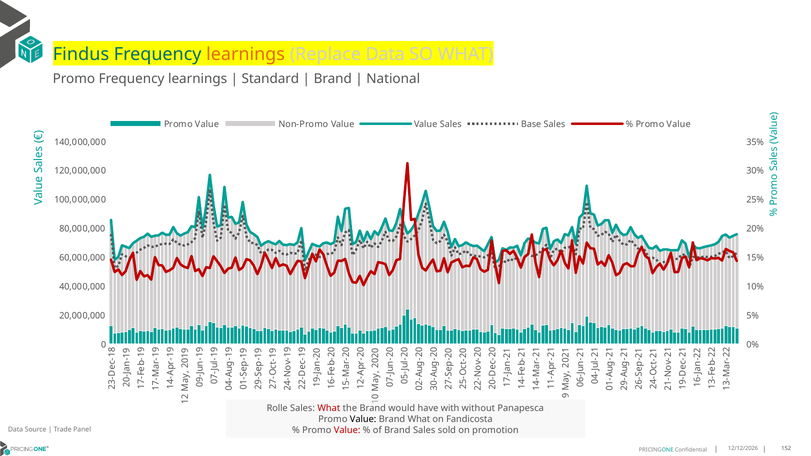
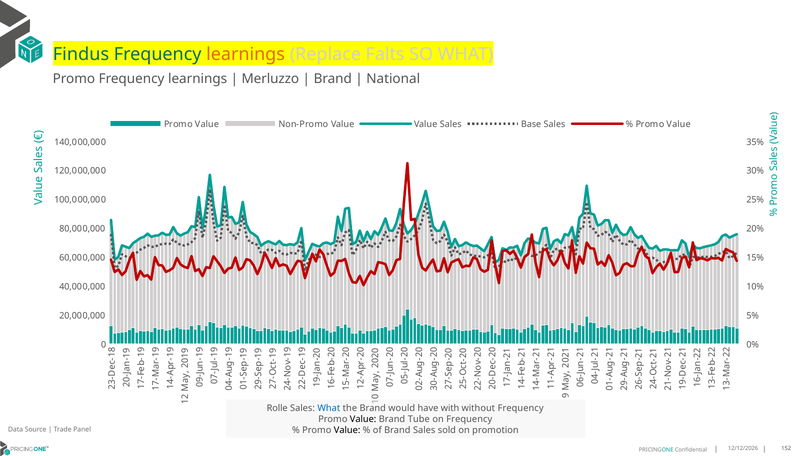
Replace Data: Data -> Falts (385, 54)
Standard: Standard -> Merluzzo (270, 79)
What colour: red -> blue (329, 408)
without Panapesca: Panapesca -> Frequency (521, 408)
Brand What: What -> Tube (419, 419)
on Fandicosta: Fandicosta -> Frequency (469, 419)
Value colour: red -> black (347, 431)
